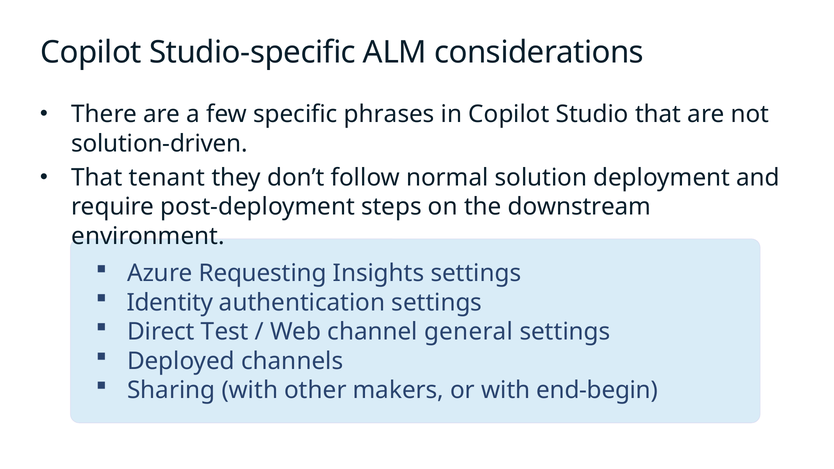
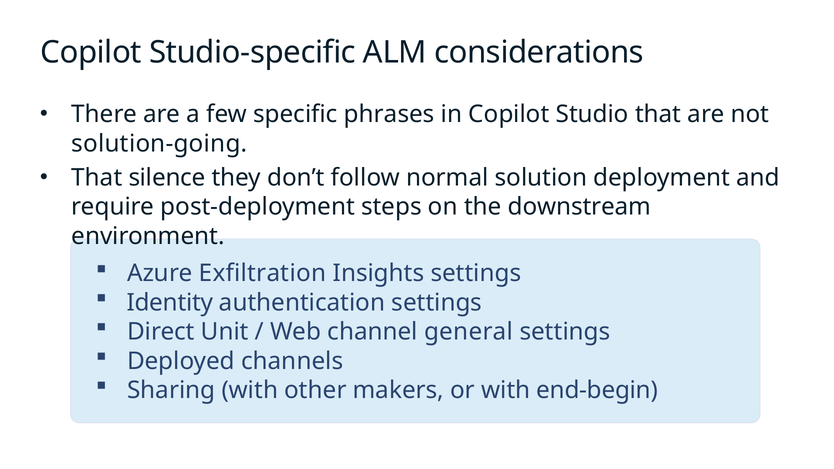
solution-driven: solution-driven -> solution-going (159, 144)
tenant: tenant -> silence (167, 178)
Requesting: Requesting -> Exfiltration (262, 273)
Test: Test -> Unit (225, 332)
